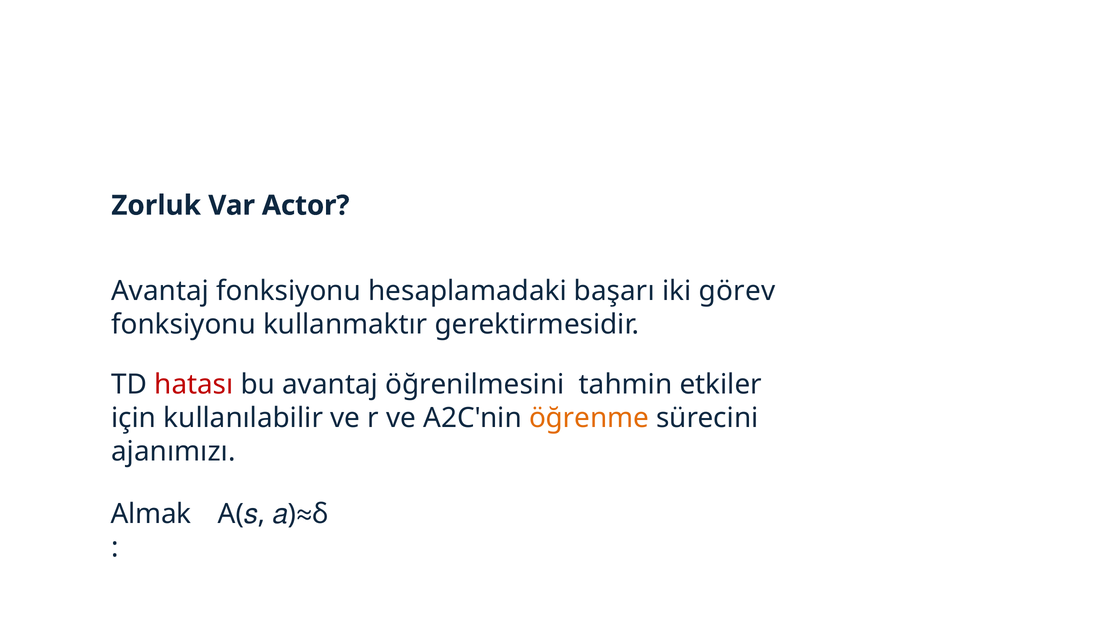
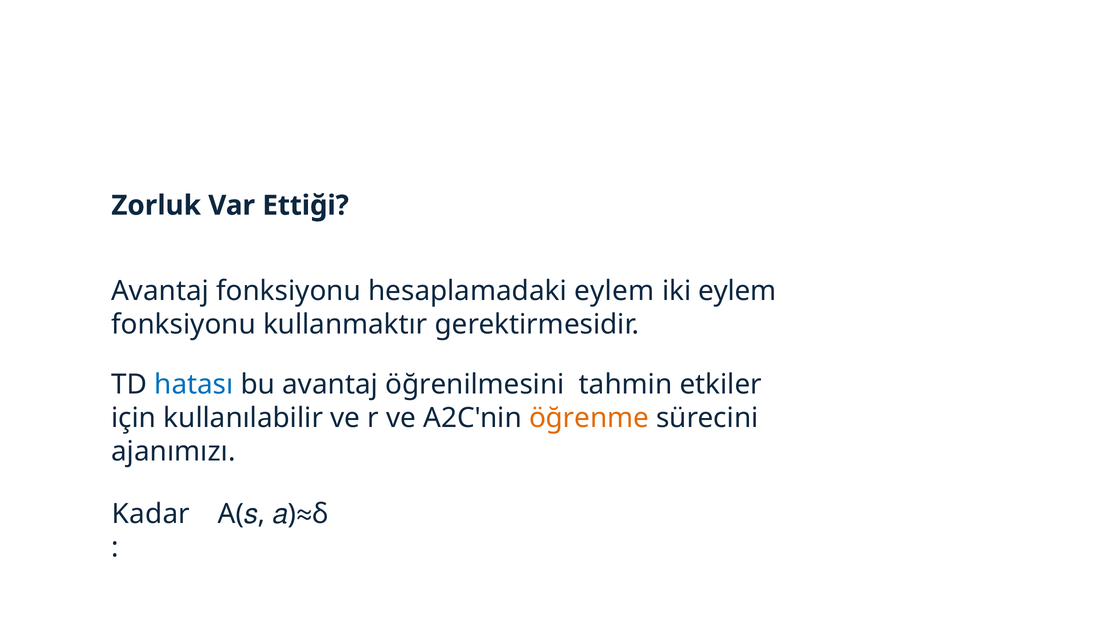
Actor: Actor -> Ettiği (306, 205)
hesaplamadaki başarı: başarı -> eylem (614, 291)
iki görev: görev -> eylem (737, 291)
hatası colour: red -> blue (194, 384)
Almak: Almak -> Kadar (151, 514)
